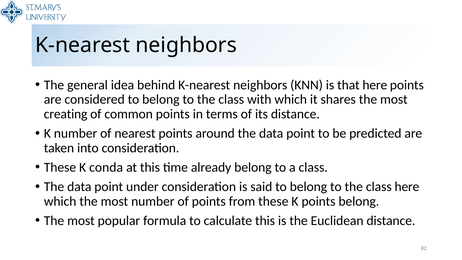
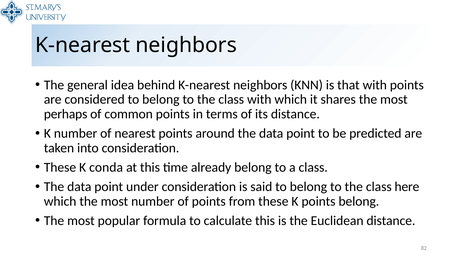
that here: here -> with (375, 85)
creating: creating -> perhaps (66, 114)
